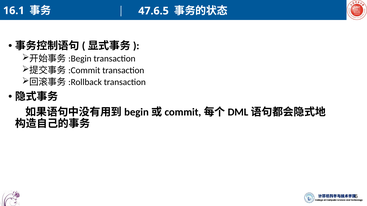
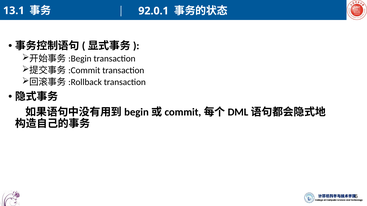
16.1: 16.1 -> 13.1 (14, 11)
47.6.5: 47.6.5 -> 92.0.1 (154, 11)
